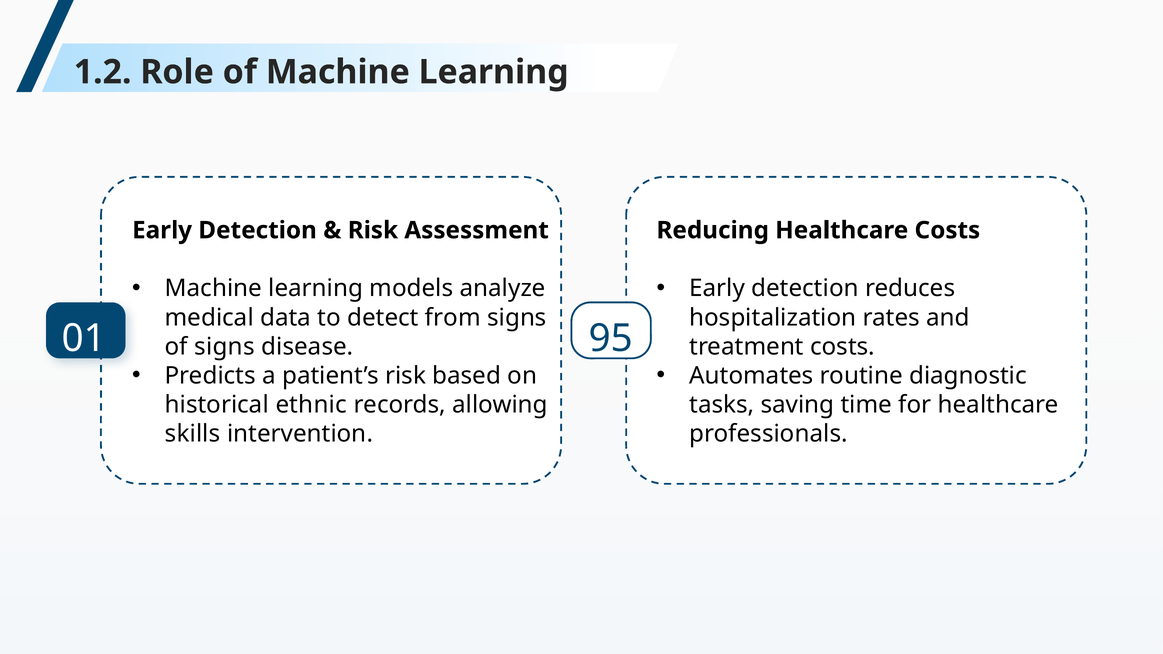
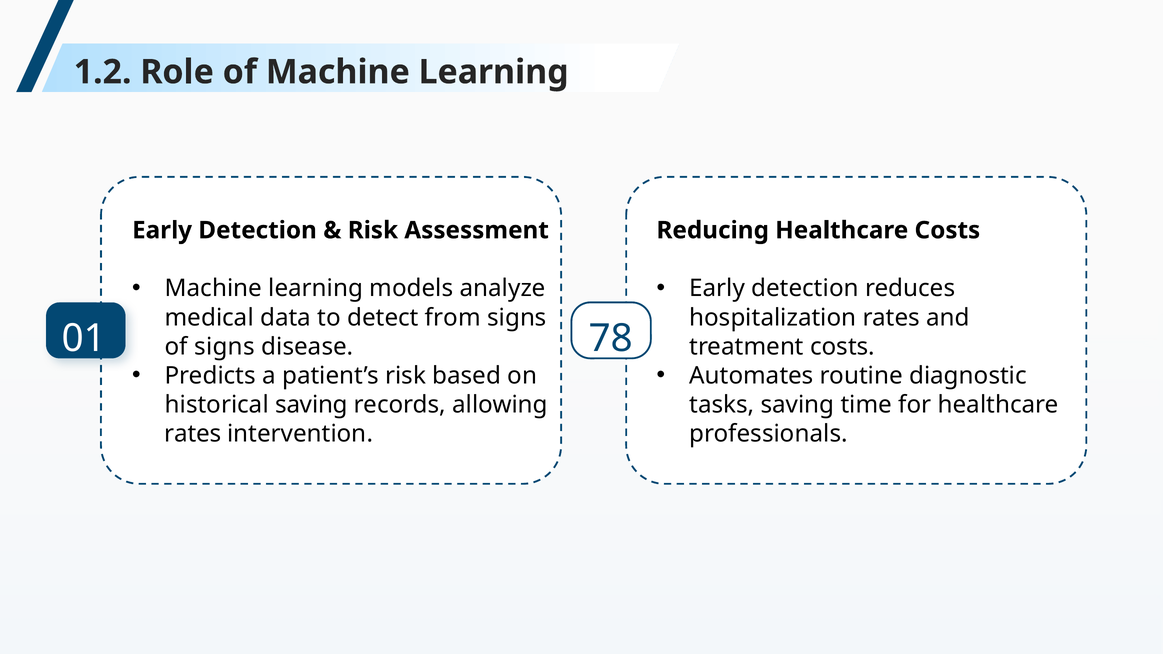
95: 95 -> 78 (611, 338)
historical ethnic: ethnic -> saving (311, 405)
skills: skills -> rates (193, 434)
